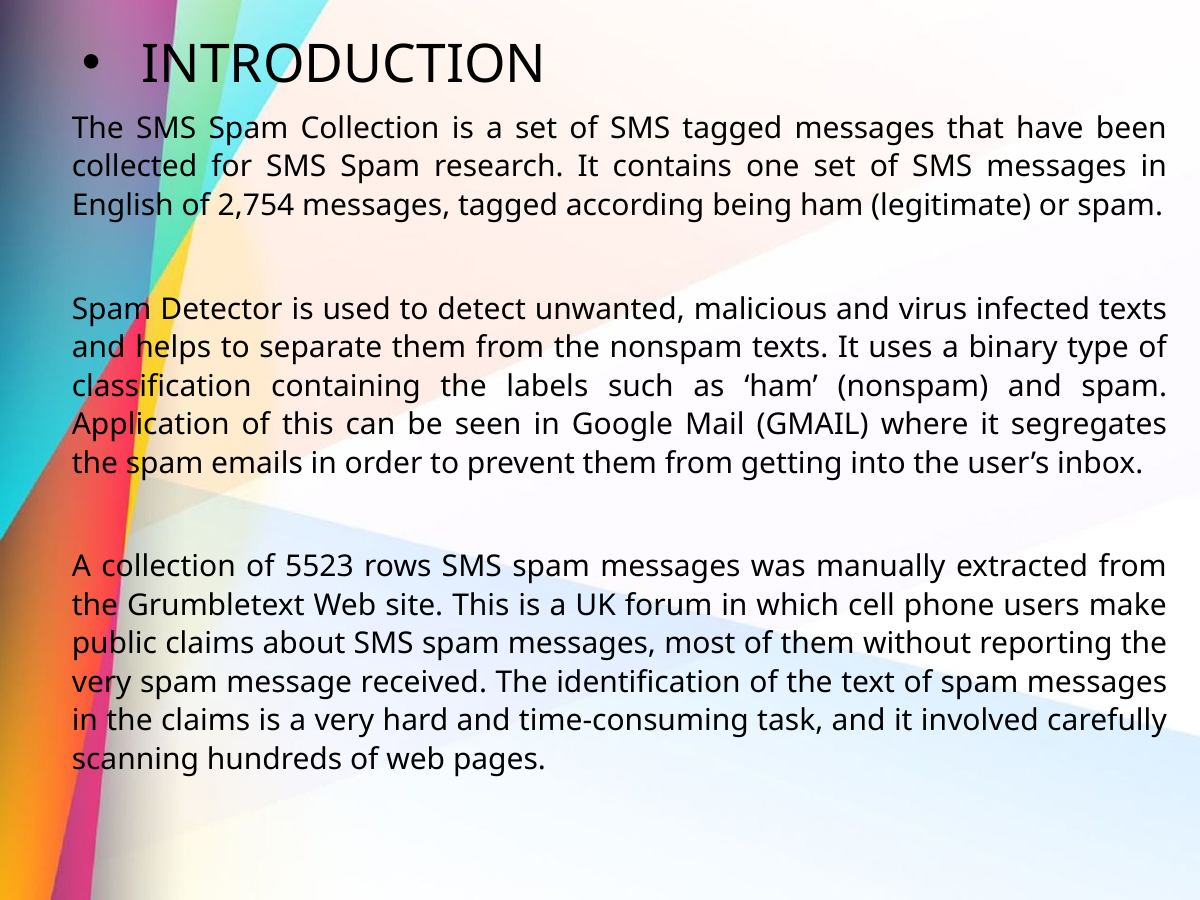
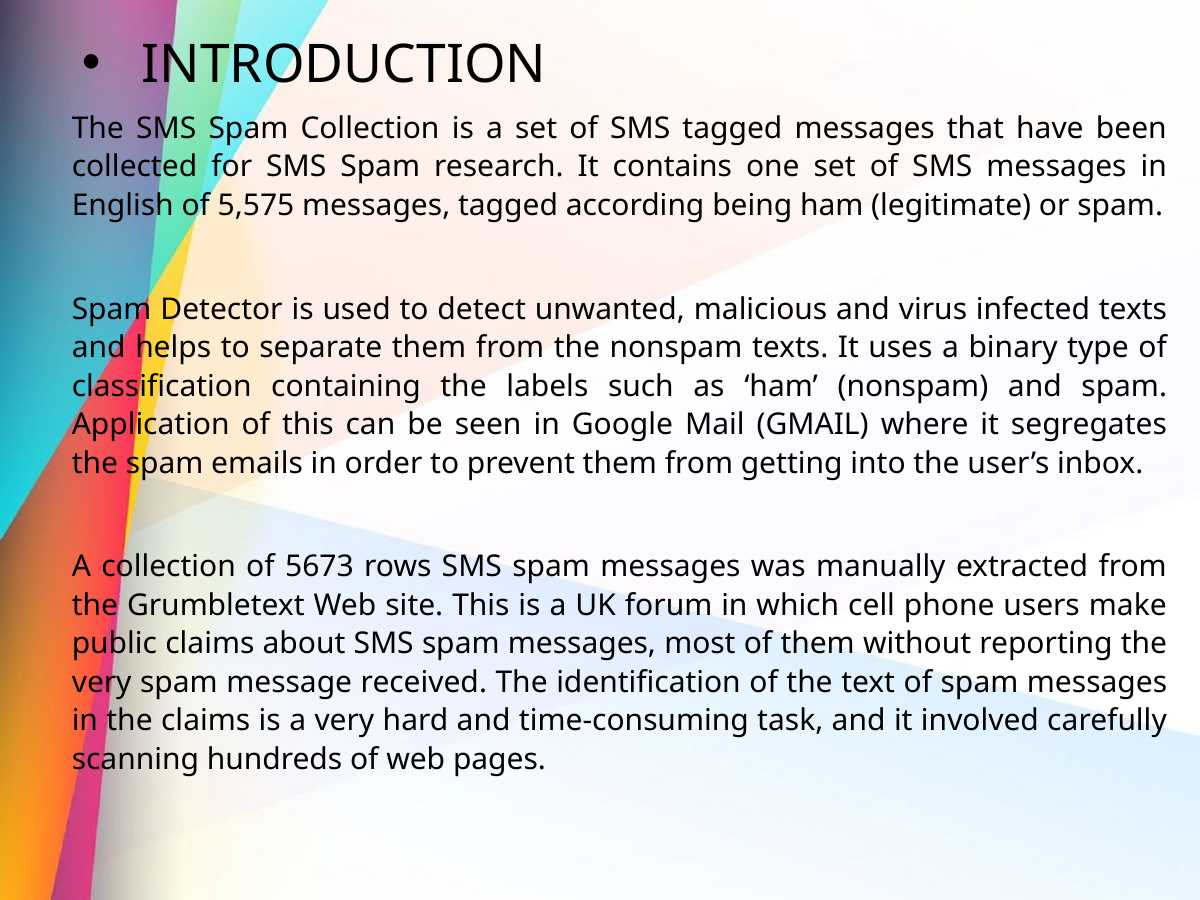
2,754: 2,754 -> 5,575 (256, 205)
5523: 5523 -> 5673 (319, 567)
